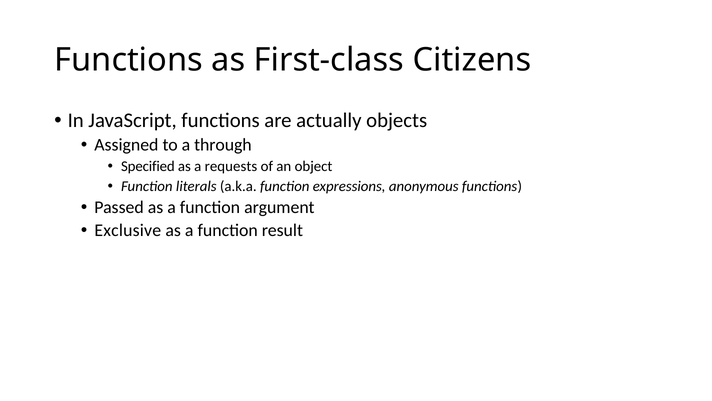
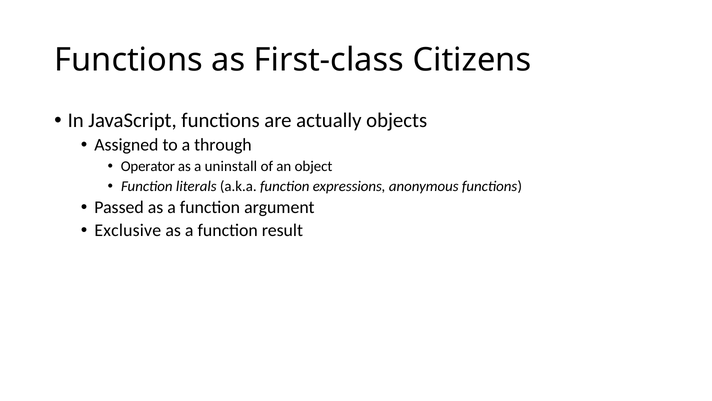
Specified: Specified -> Operator (148, 166)
requests: requests -> uninstall (231, 166)
